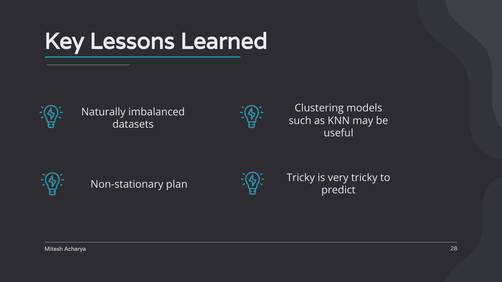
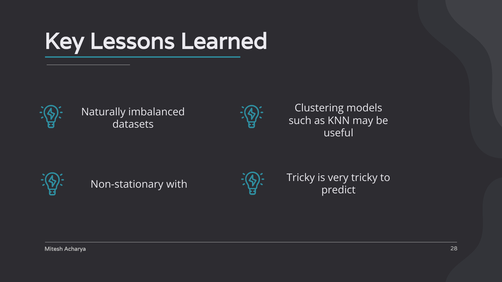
plan: plan -> with (177, 185)
